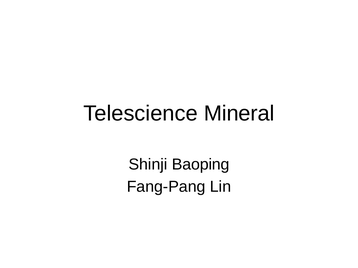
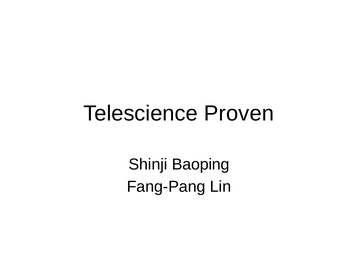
Mineral: Mineral -> Proven (239, 114)
